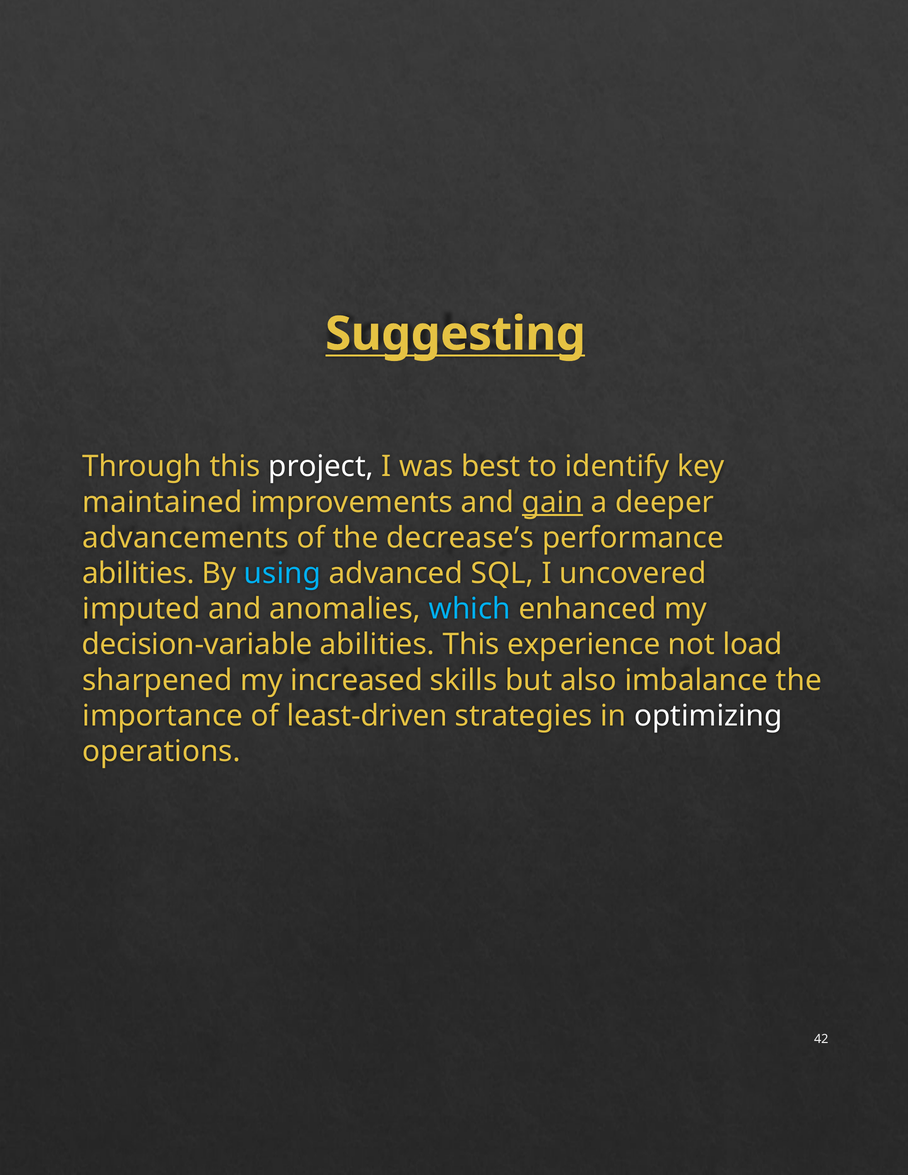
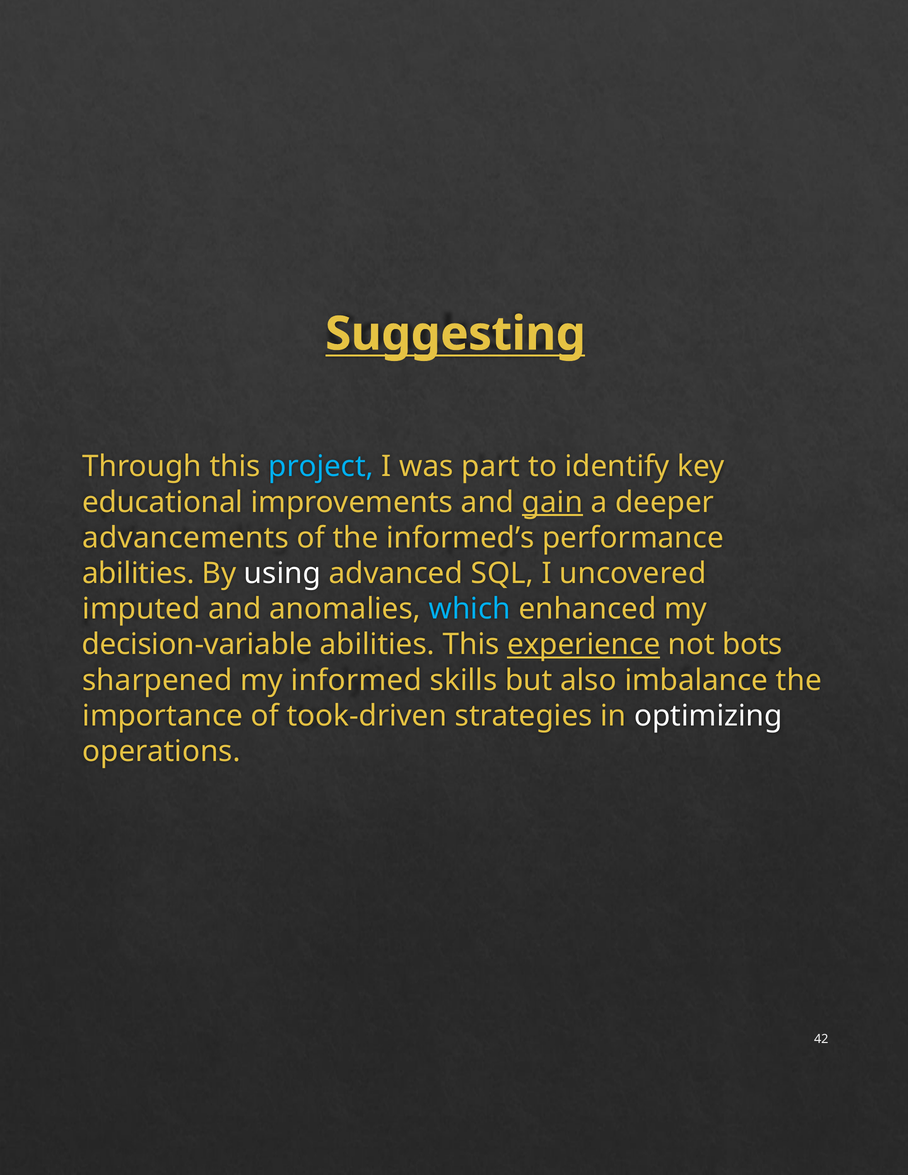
project colour: white -> light blue (321, 467)
best: best -> part (491, 467)
maintained: maintained -> educational (163, 502)
decrease’s: decrease’s -> informed’s (460, 538)
using colour: light blue -> white (282, 573)
experience underline: none -> present (584, 645)
load: load -> bots (753, 645)
increased: increased -> informed (356, 680)
least-driven: least-driven -> took-driven (367, 716)
